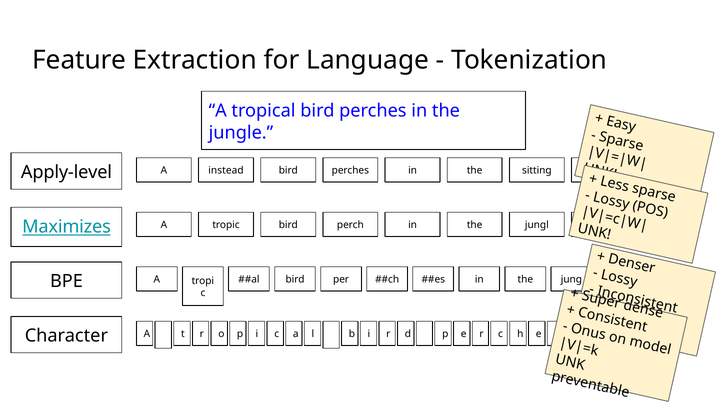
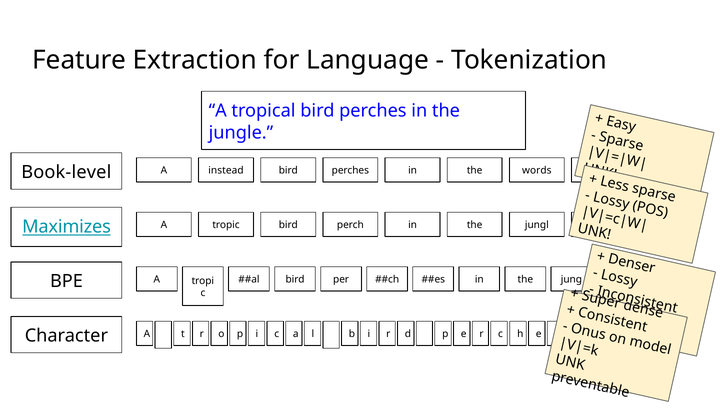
Apply-level: Apply-level -> Book-level (66, 172)
sitting: sitting -> words (537, 171)
